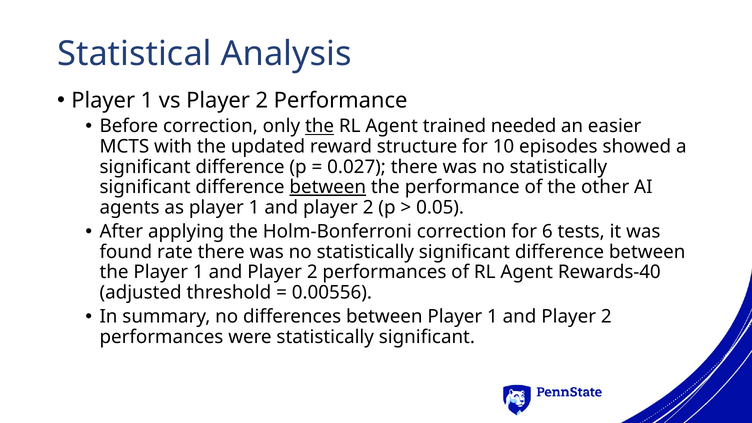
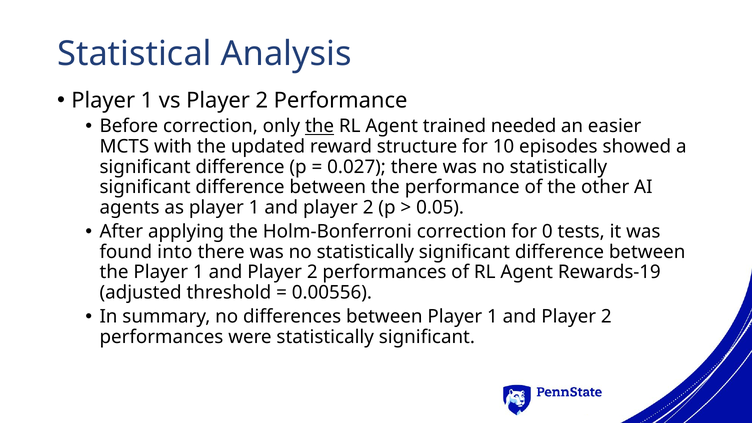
between underline: present -> none (328, 187)
6: 6 -> 0 (547, 232)
rate: rate -> into (175, 252)
Rewards-40: Rewards-40 -> Rewards-19 (609, 272)
